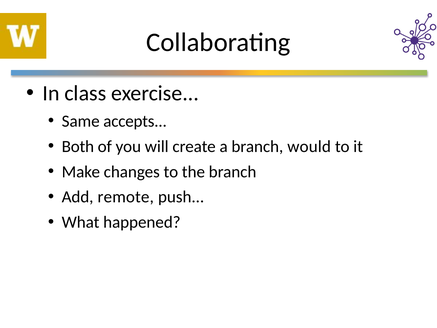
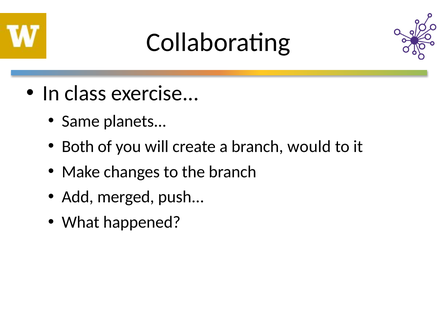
accepts: accepts -> planets (135, 121)
remote: remote -> merged (126, 197)
